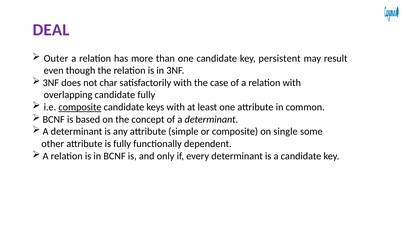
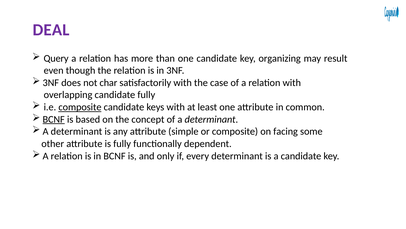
Outer: Outer -> Query (56, 58)
persistent: persistent -> organizing (280, 58)
BCNF underline: none -> present (54, 119)
single: single -> facing (286, 131)
